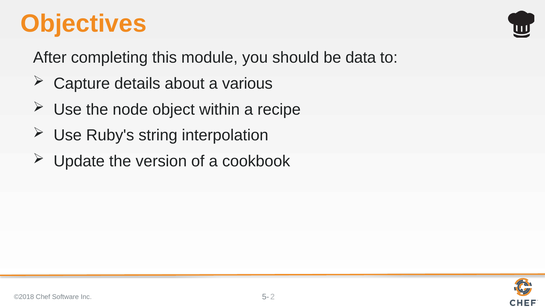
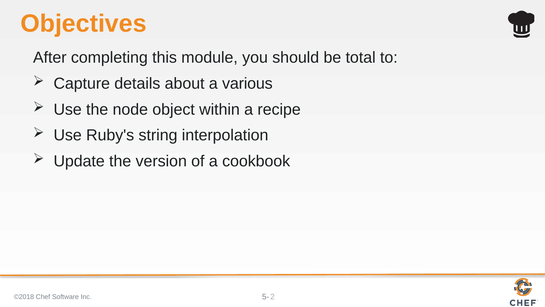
data: data -> total (361, 57)
